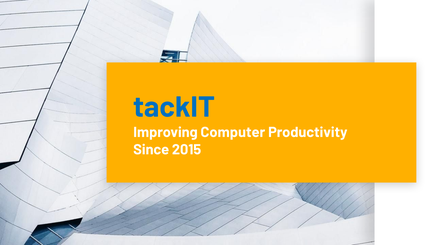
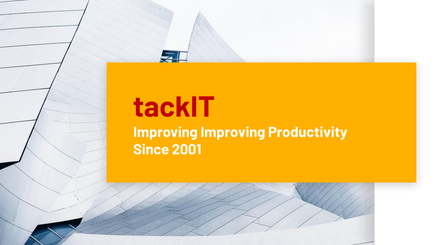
tackIT colour: blue -> red (174, 107)
Improving Computer: Computer -> Improving (233, 132)
2015: 2015 -> 2001 (187, 149)
